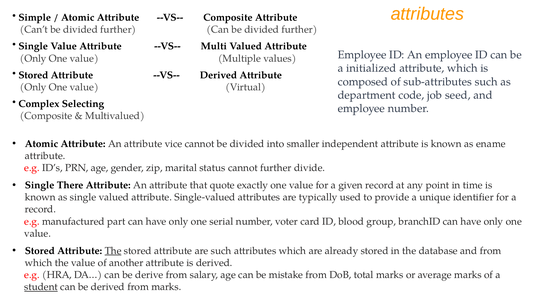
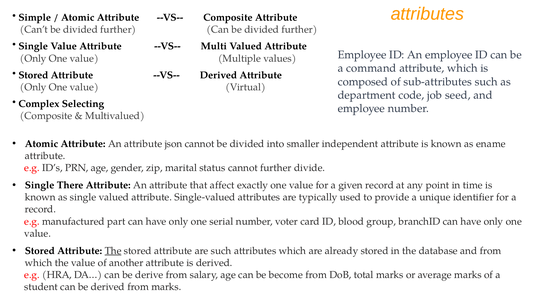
initialized: initialized -> command (371, 68)
vice: vice -> json (174, 144)
quote: quote -> affect (222, 185)
mistake: mistake -> become (286, 275)
student underline: present -> none (41, 287)
